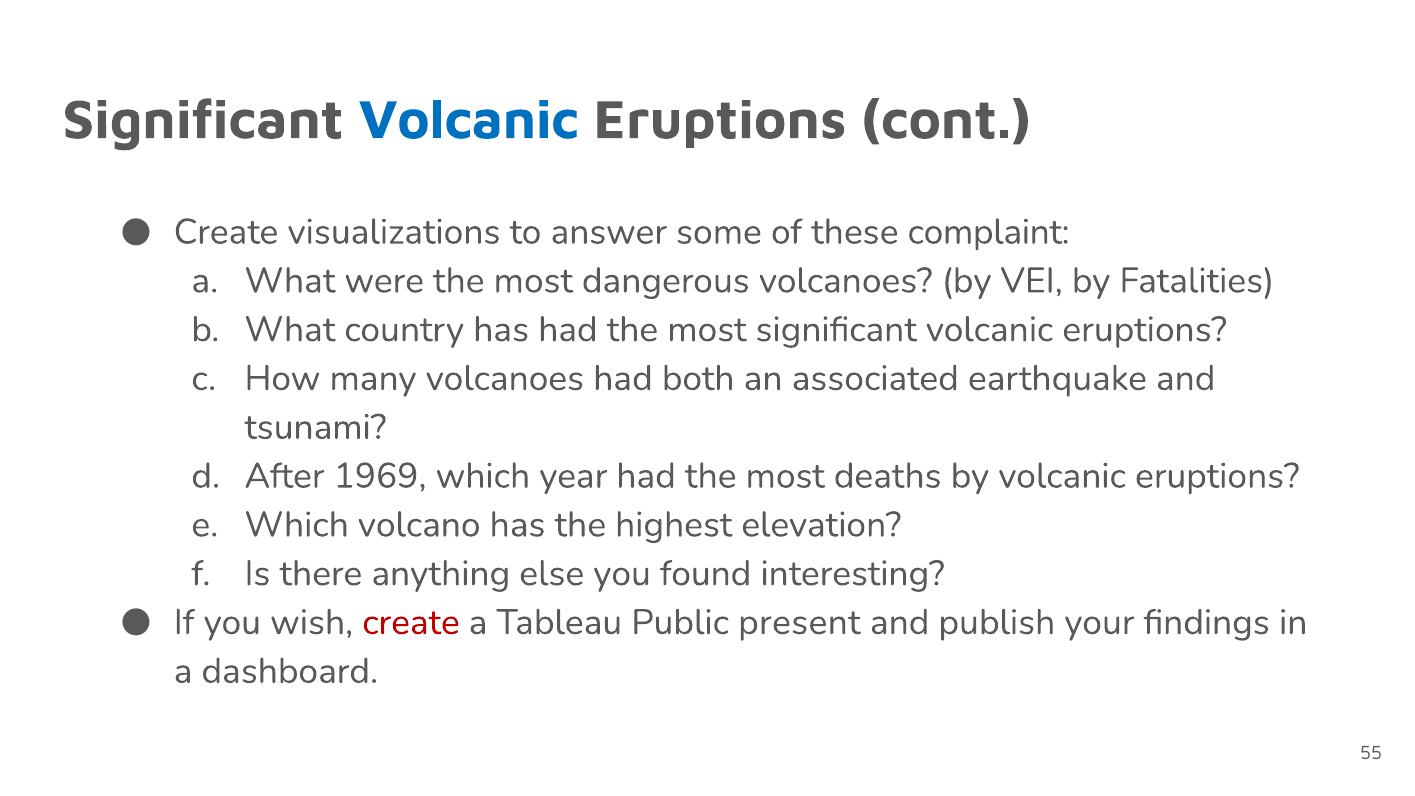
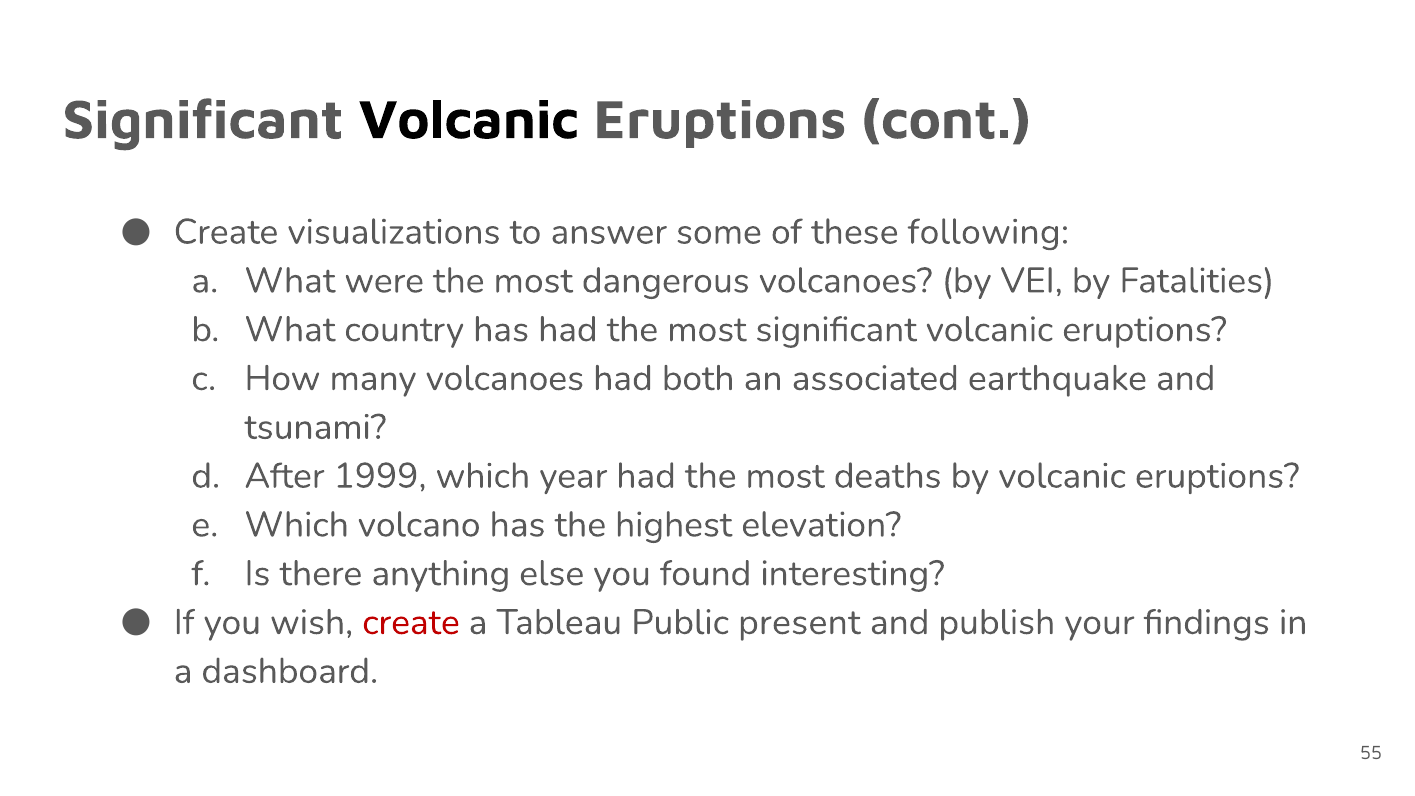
Volcanic colour: blue -> black (469, 120)
complaint: complaint -> following (988, 232)
1969: 1969 -> 1999 (380, 476)
